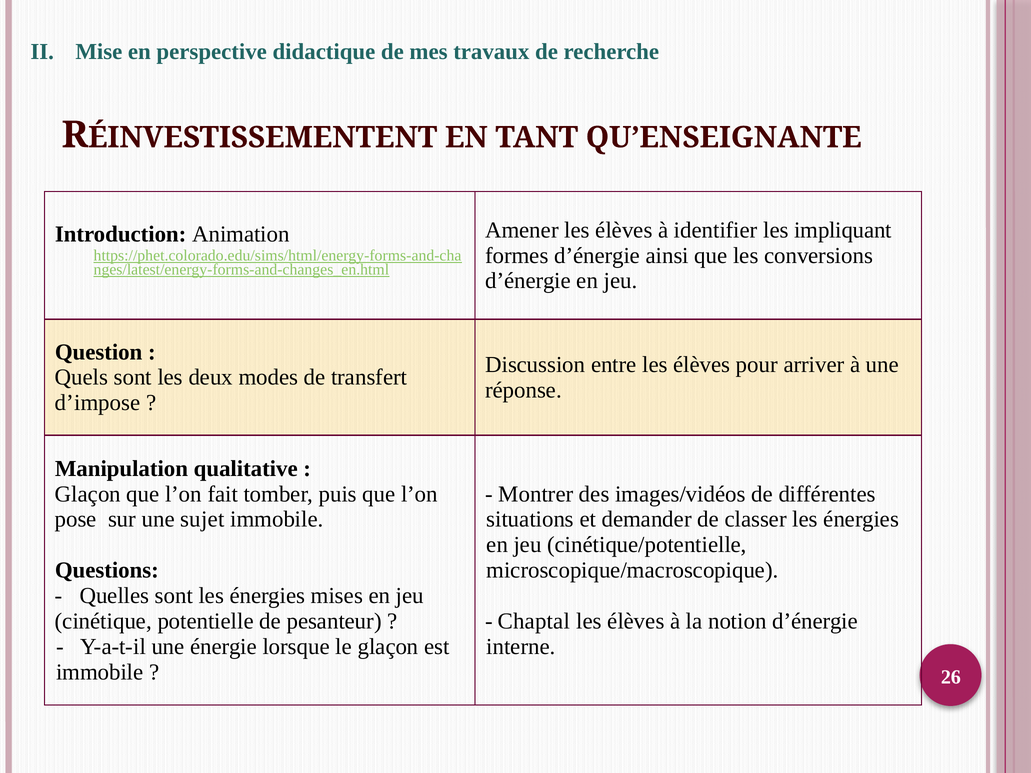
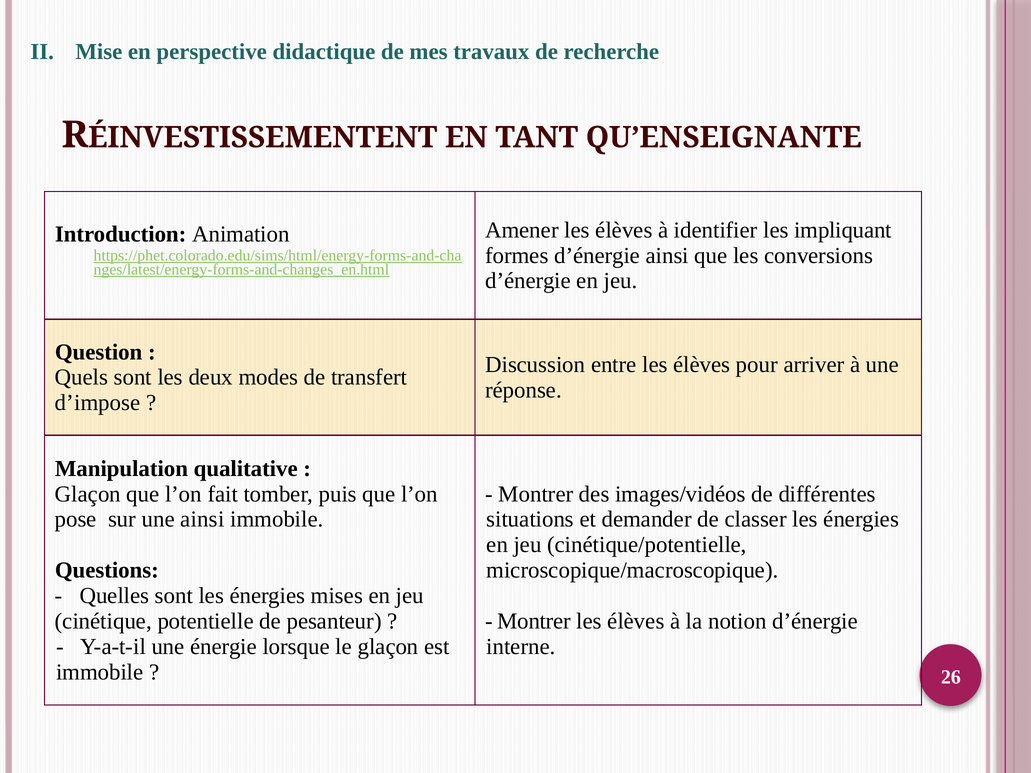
une sujet: sujet -> ainsi (202, 520)
Chaptal: Chaptal -> Montrer (534, 621)
